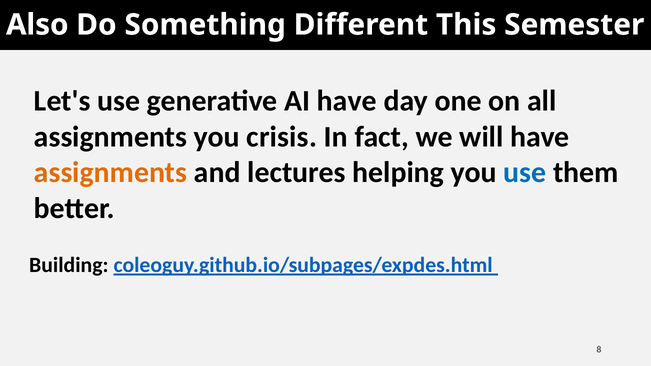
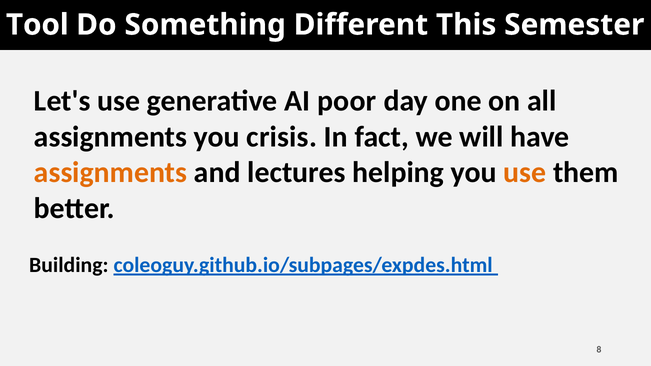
Also: Also -> Tool (37, 25)
AI have: have -> poor (347, 101)
use colour: blue -> orange (525, 173)
